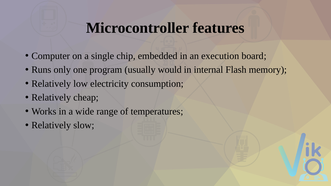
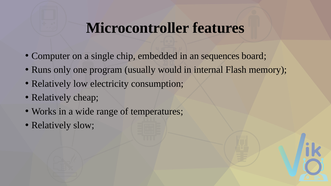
execution: execution -> sequences (220, 56)
